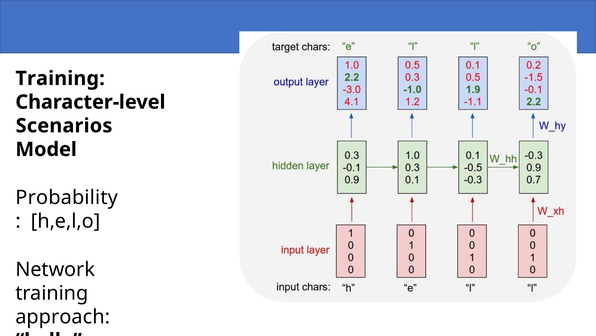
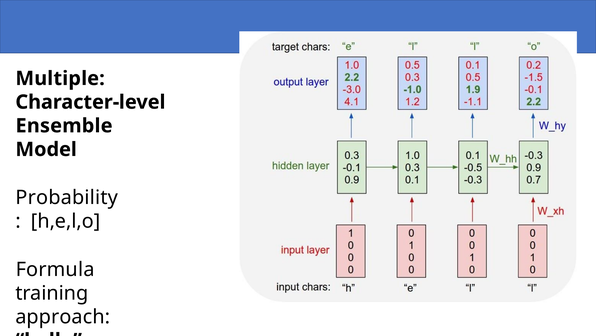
Training: Training -> Multiple (60, 78)
Scenarios: Scenarios -> Ensemble (64, 126)
Network: Network -> Formula (55, 269)
